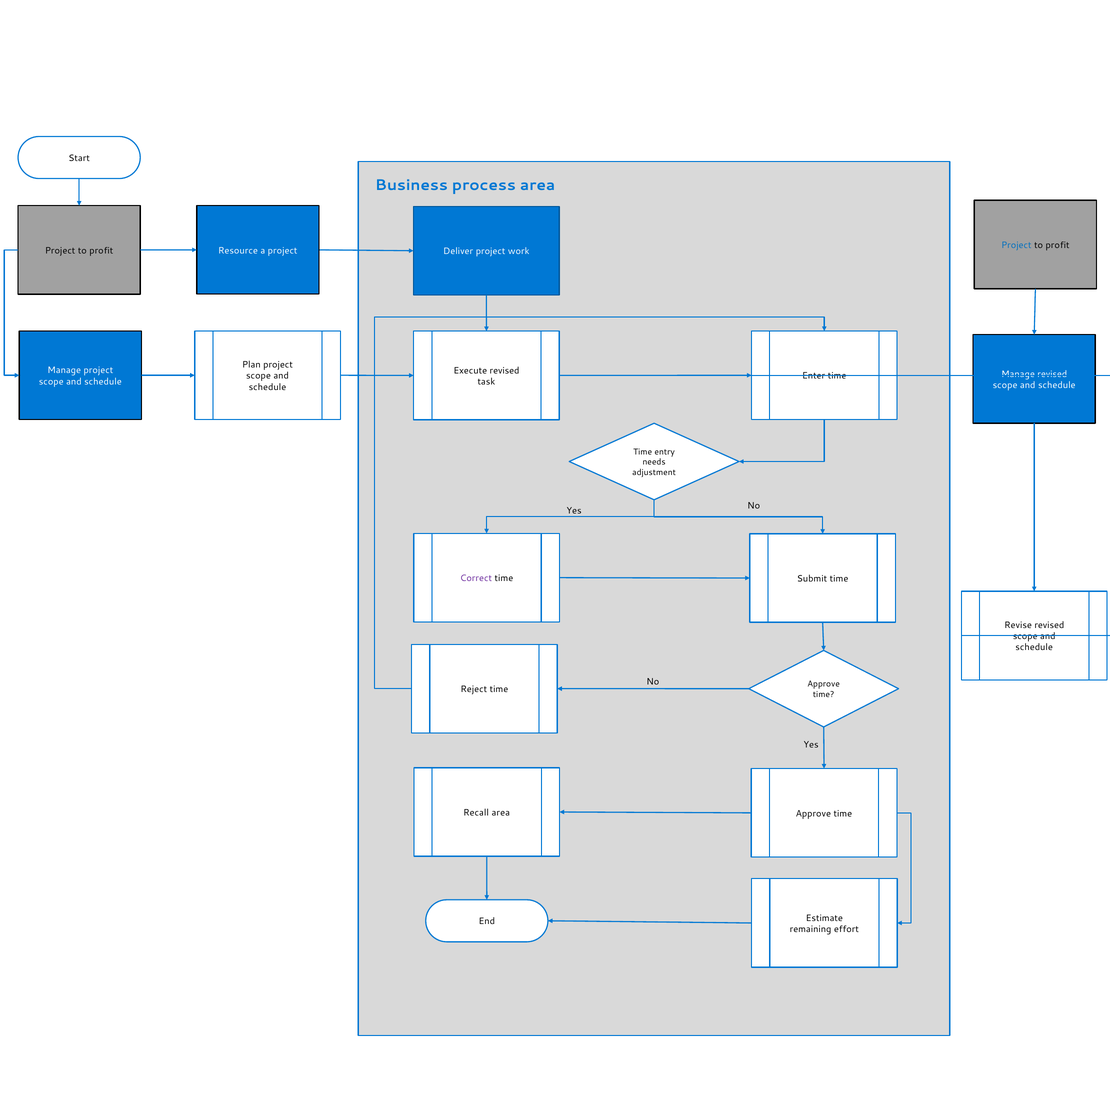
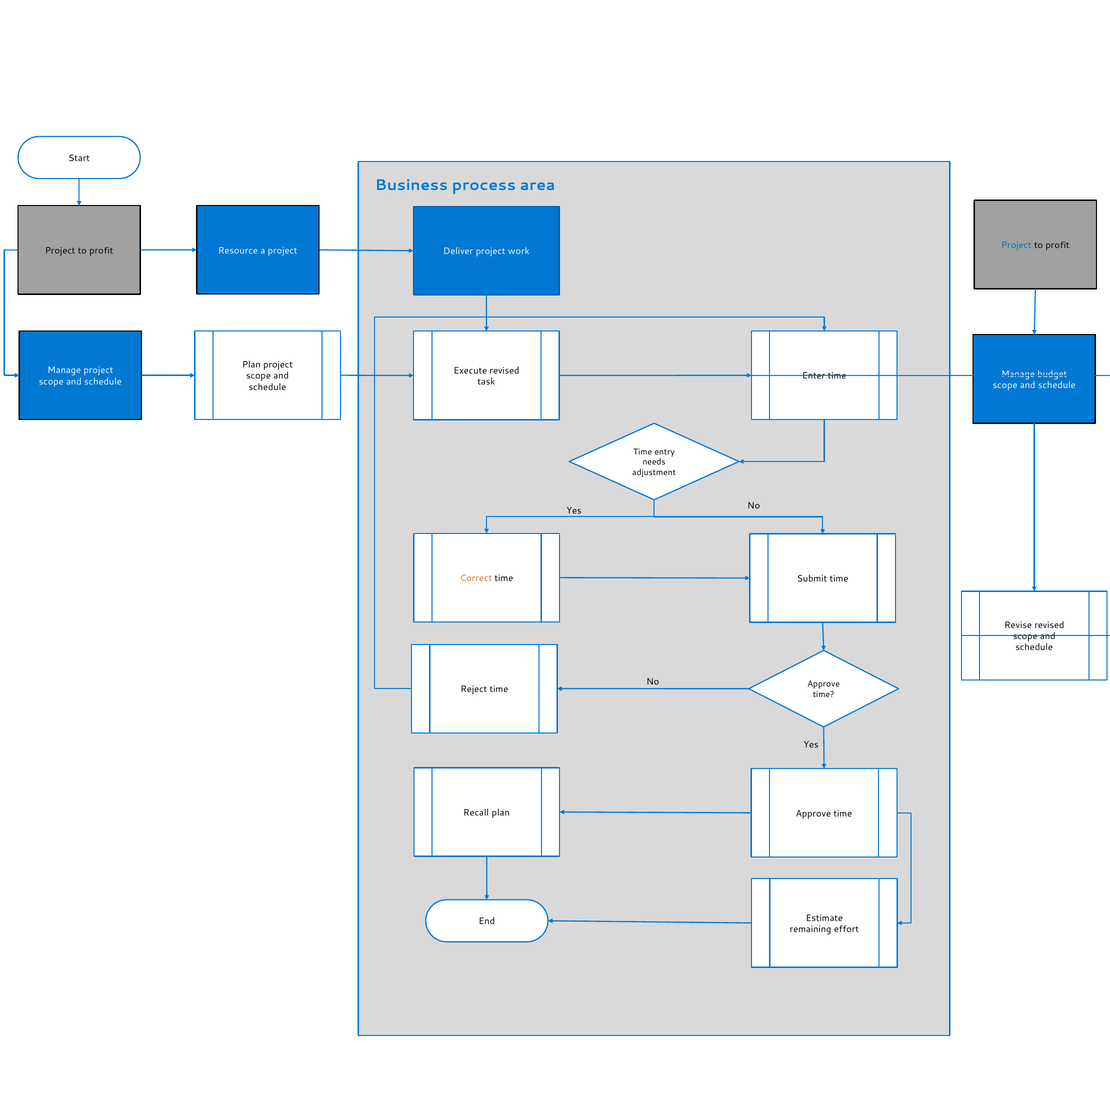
Manage revised: revised -> budget (1052, 374)
Correct colour: purple -> orange (476, 578)
Recall area: area -> plan (501, 813)
